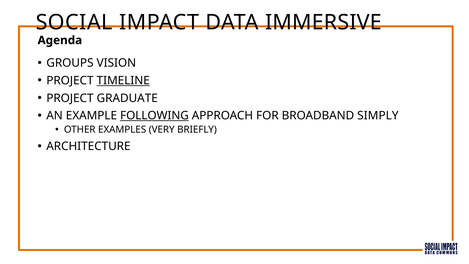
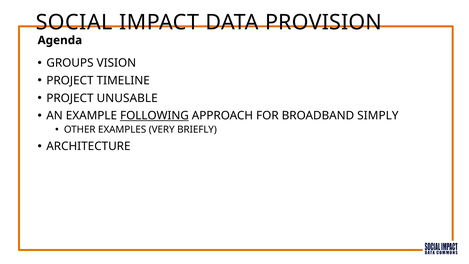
IMMERSIVE: IMMERSIVE -> PROVISION (323, 22)
TIMELINE underline: present -> none (123, 81)
GRADUATE: GRADUATE -> UNUSABLE (127, 98)
